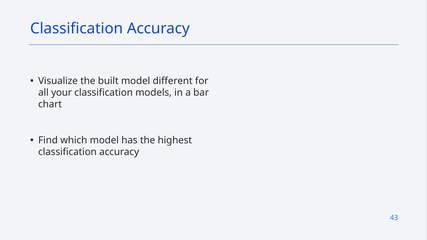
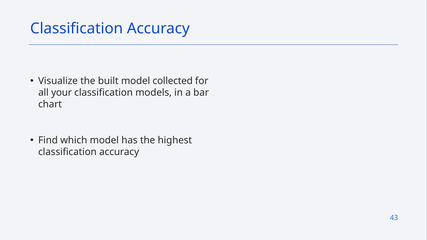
different: different -> collected (173, 81)
